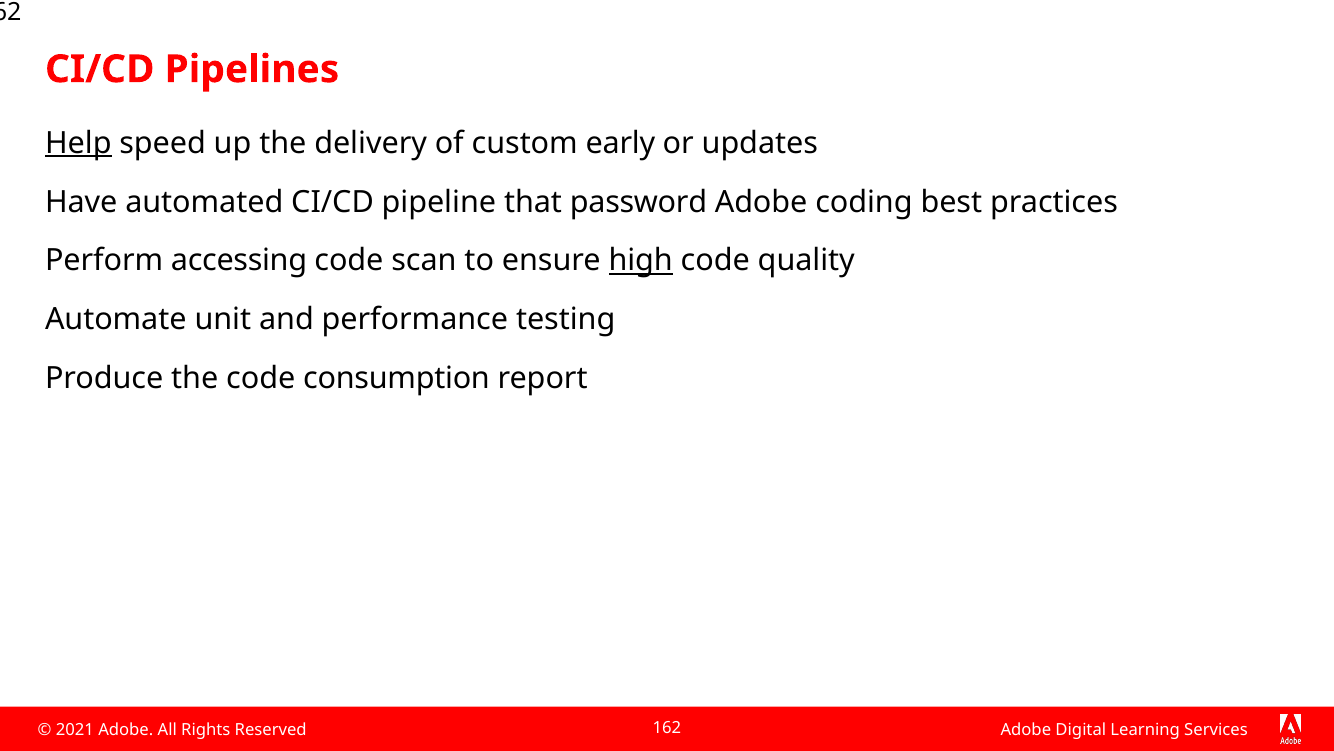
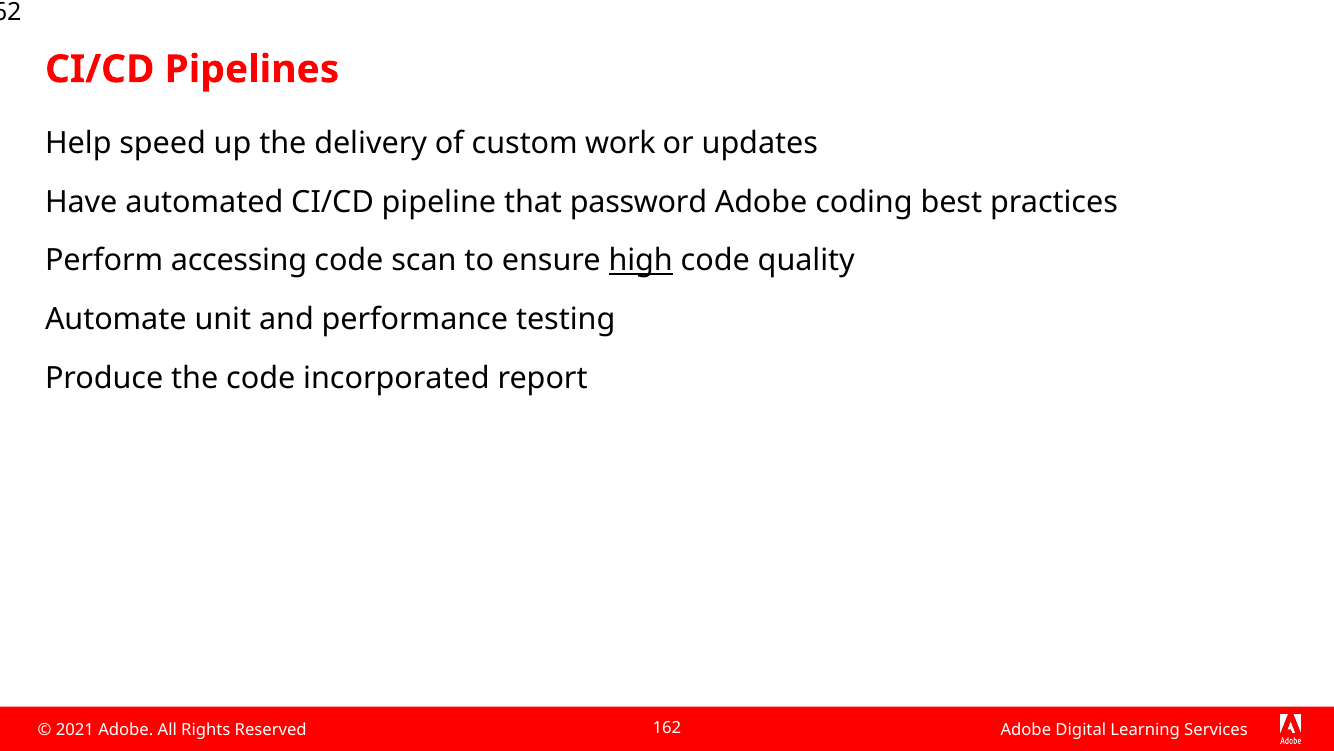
Help underline: present -> none (78, 143)
early: early -> work (620, 143)
consumption: consumption -> incorporated (396, 378)
